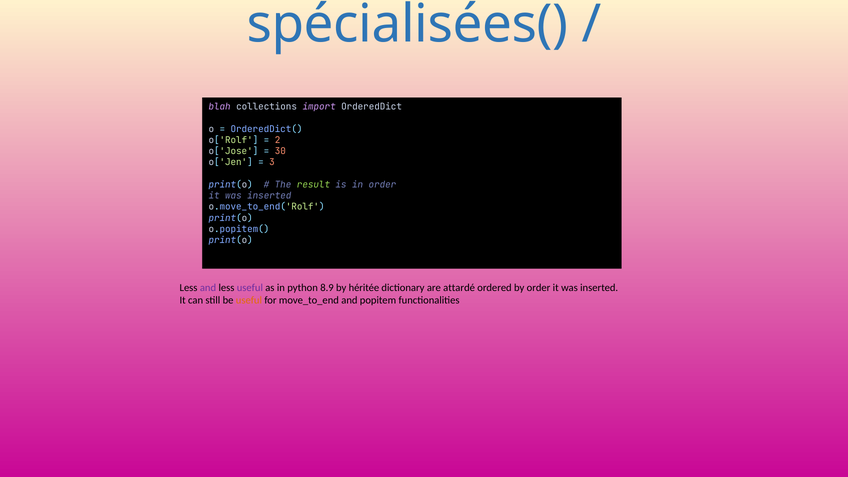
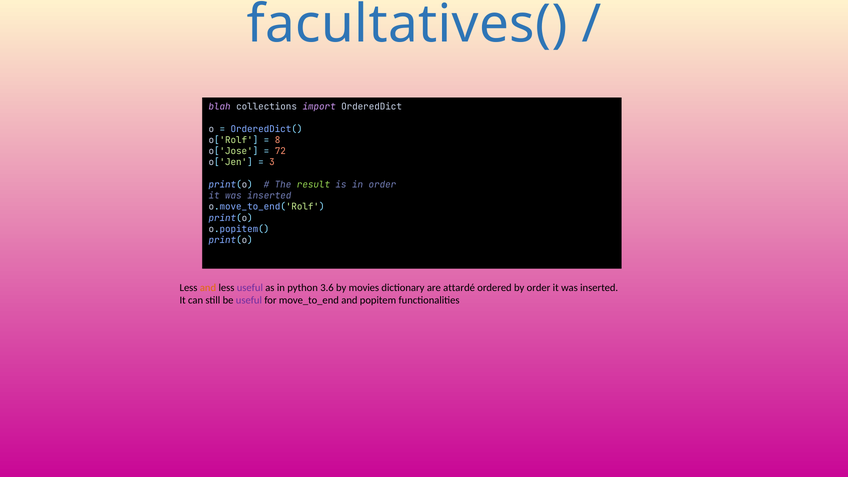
spécialisées(: spécialisées( -> facultatives( (407, 24)
2: 2 -> 8 (278, 140)
30: 30 -> 72 (280, 151)
and colour: purple -> orange (208, 288)
8.9: 8.9 -> 3.6 (327, 288)
héritée: héritée -> movies (364, 288)
useful colour: orange -> purple (249, 300)
